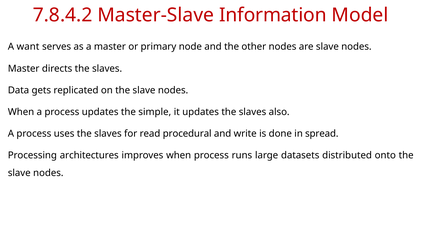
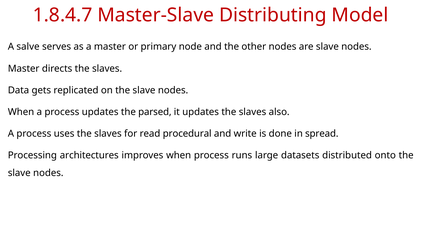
7.8.4.2: 7.8.4.2 -> 1.8.4.7 (63, 15)
Information: Information -> Distributing (273, 15)
want: want -> salve (28, 47)
simple: simple -> parsed (155, 112)
